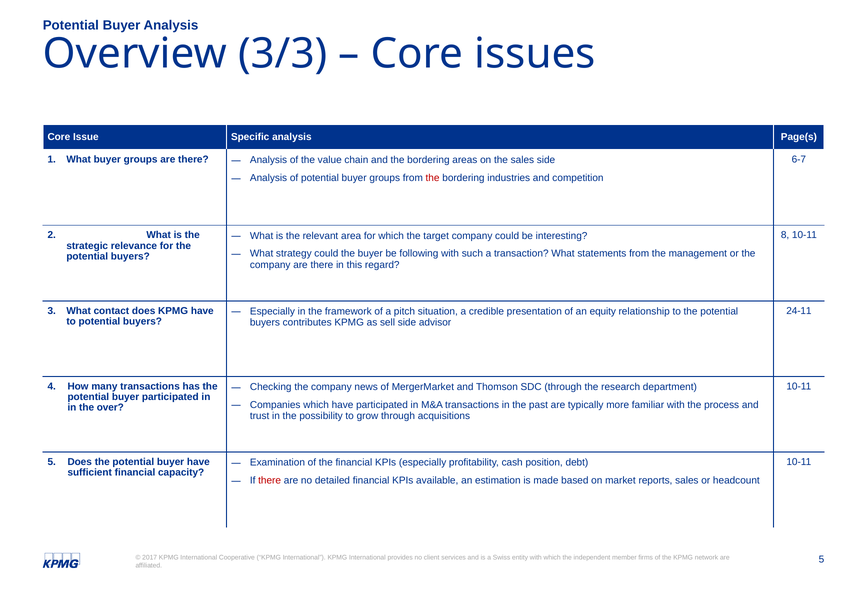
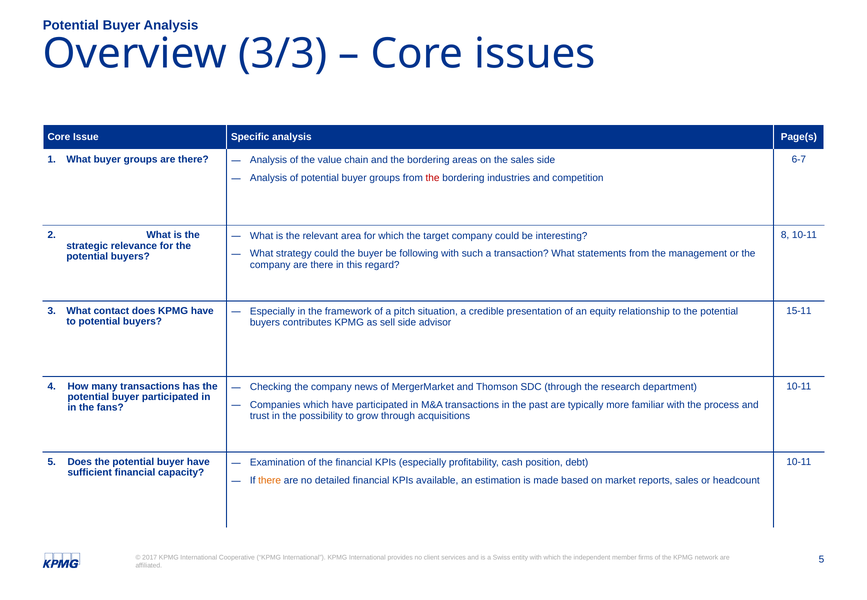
24-11: 24-11 -> 15-11 (799, 311)
over: over -> fans (110, 408)
there colour: red -> orange (270, 481)
